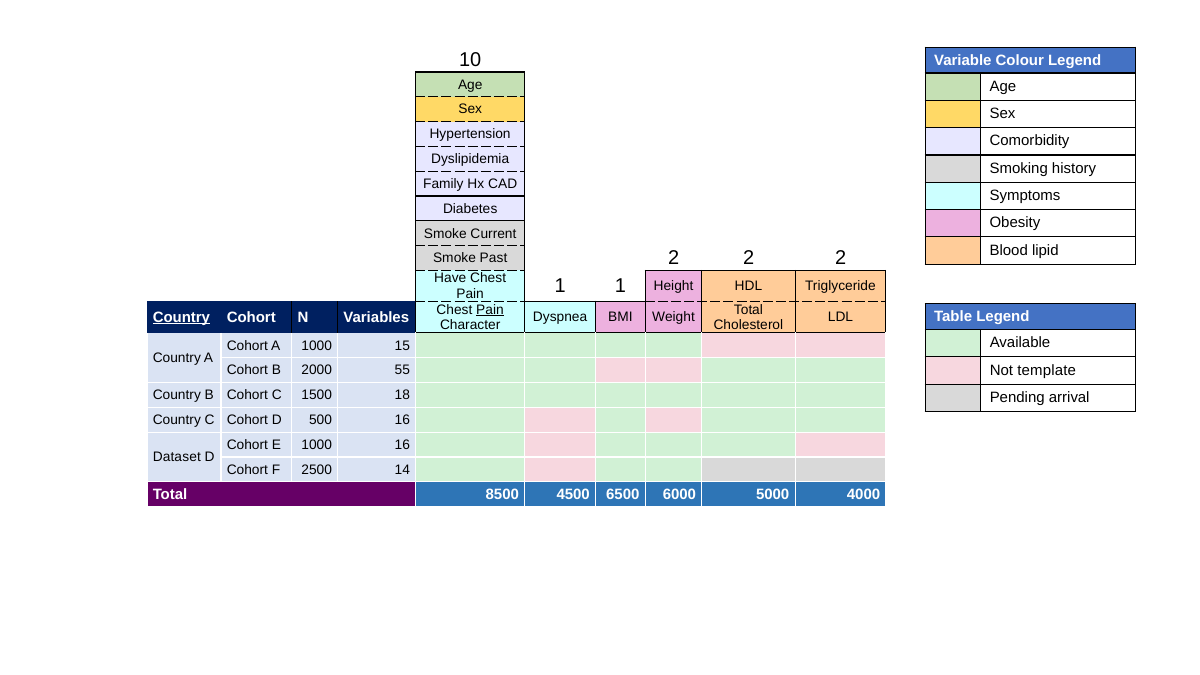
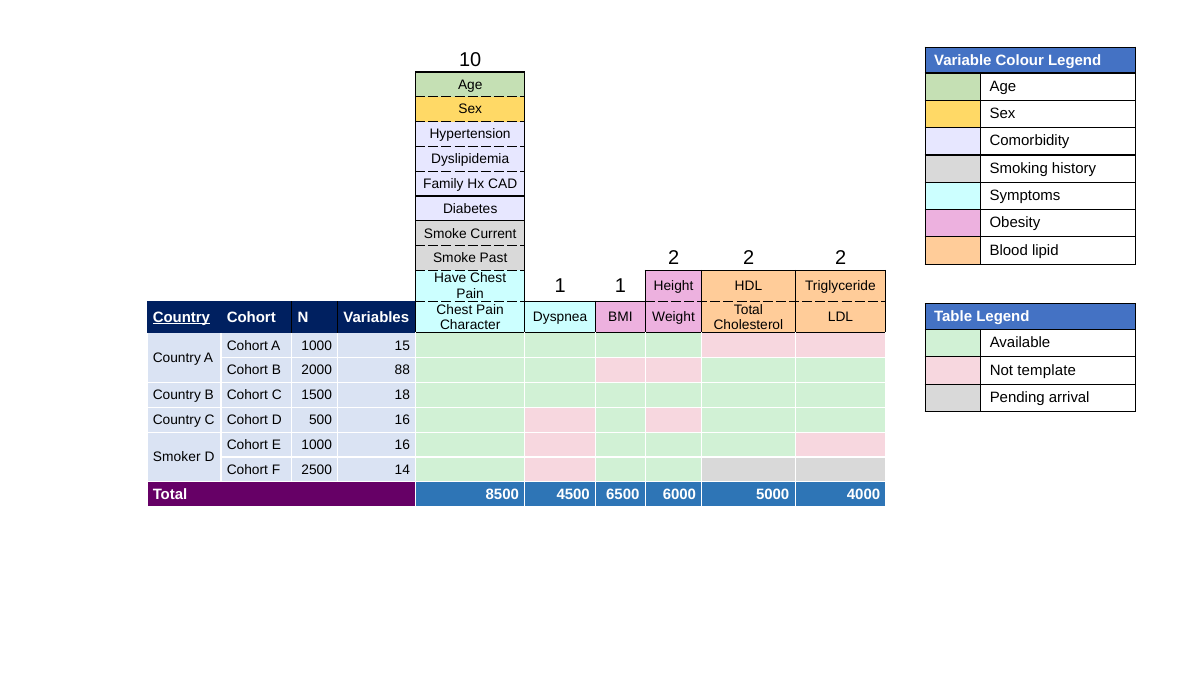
Pain underline: present -> none (490, 310)
55: 55 -> 88 (402, 370)
Dataset: Dataset -> Smoker (177, 457)
